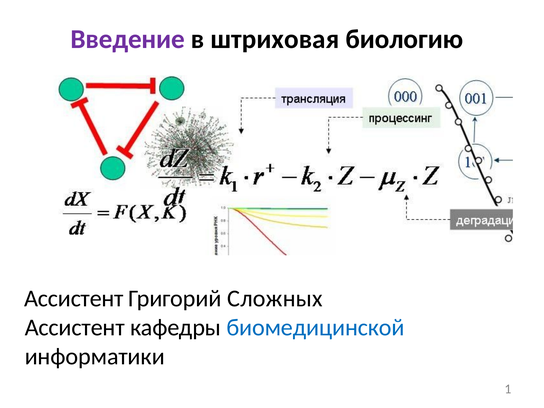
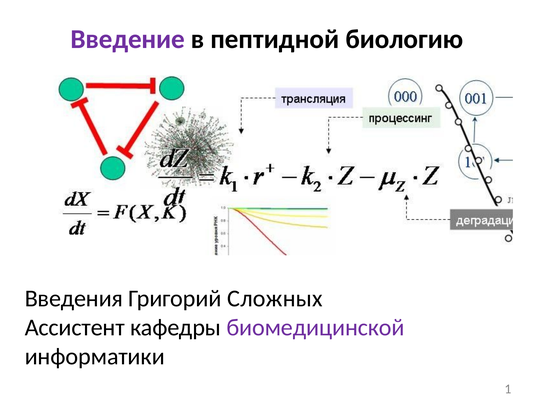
штриховая: штриховая -> пептидной (275, 39)
Ассистент: Ассистент -> Введения (74, 299)
биомедицинской colour: blue -> purple (316, 328)
